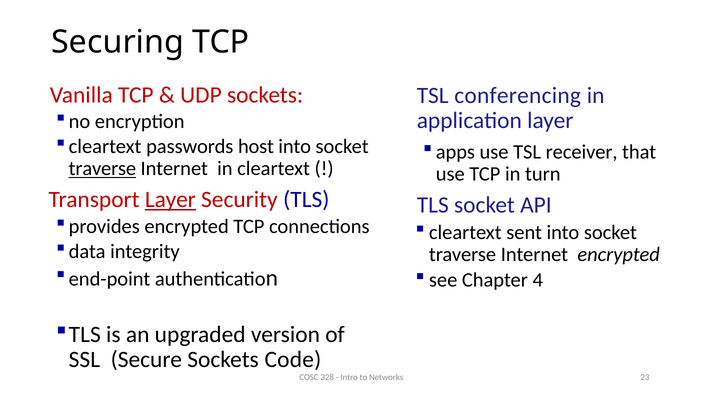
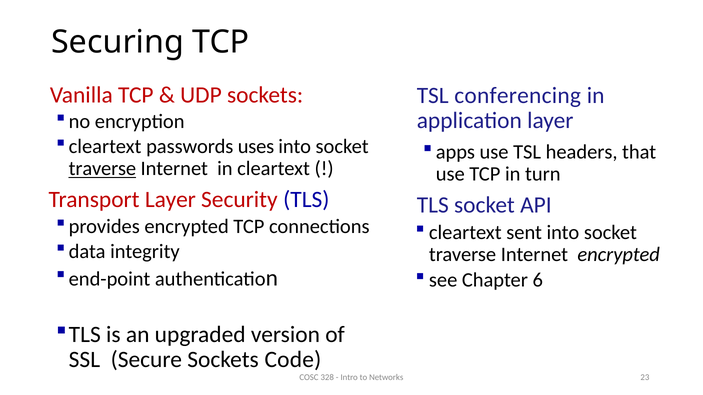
host: host -> uses (256, 147)
receiver: receiver -> headers (582, 152)
Layer underline: present -> none (170, 200)
4: 4 -> 6 (538, 281)
